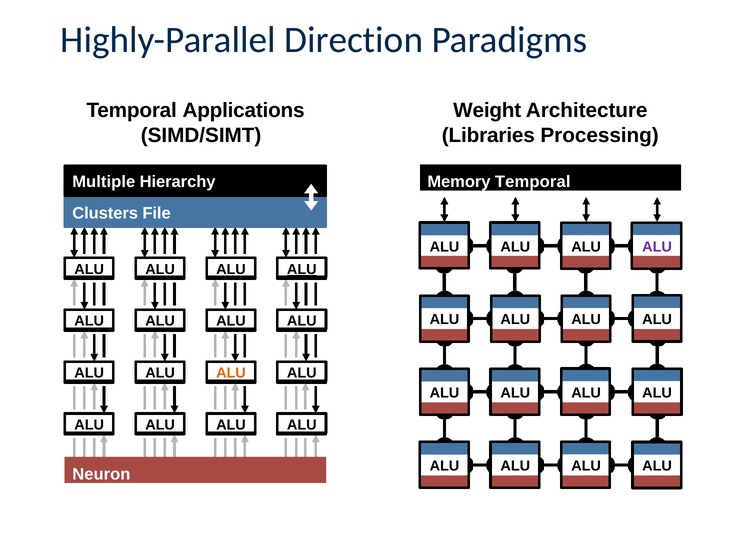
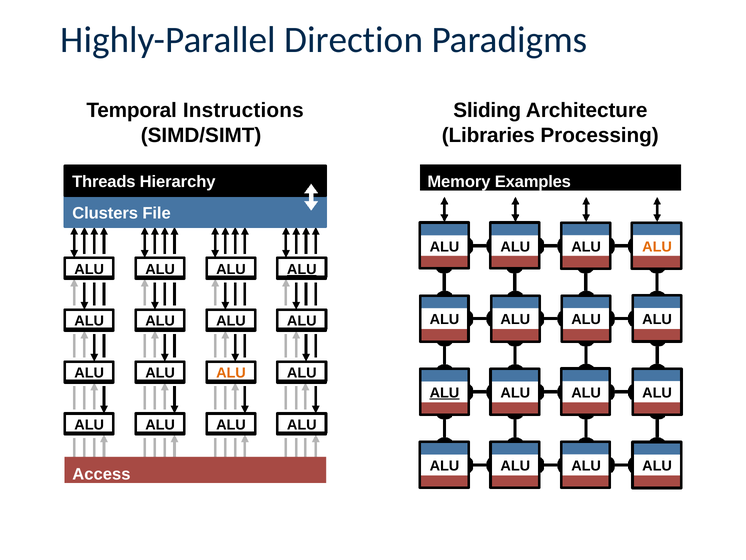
Applications: Applications -> Instructions (243, 111)
Weight: Weight -> Sliding (487, 111)
Multiple: Multiple -> Threads (104, 182)
Memory Temporal: Temporal -> Examples (533, 182)
ALU colour: purple -> orange (657, 247)
ALU underline: none -> present (444, 392)
Neuron: Neuron -> Access (101, 474)
